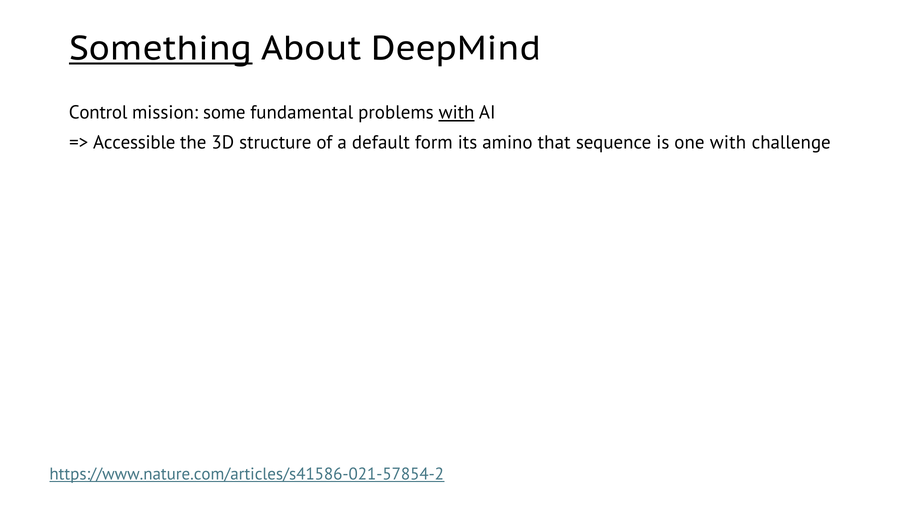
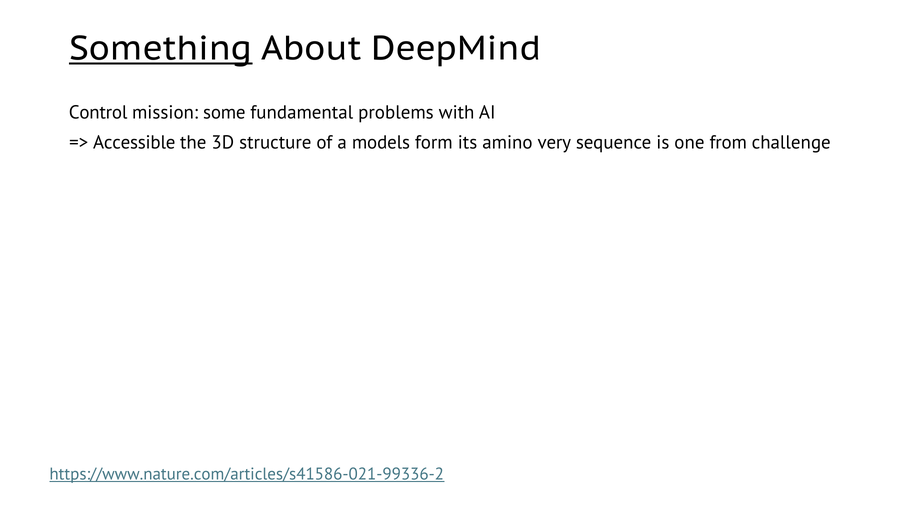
with underline: present -> none (457, 113)
default: default -> models (381, 143)
that: that -> very (554, 143)
one with: with -> from (728, 143)
https://www.nature.com/articles/s41586-021-57854-2: https://www.nature.com/articles/s41586-021-57854-2 -> https://www.nature.com/articles/s41586-021-99336-2 (247, 474)
